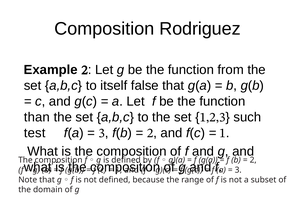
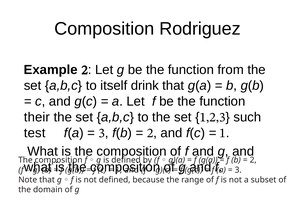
false: false -> drink (145, 85)
than: than -> their (37, 117)
